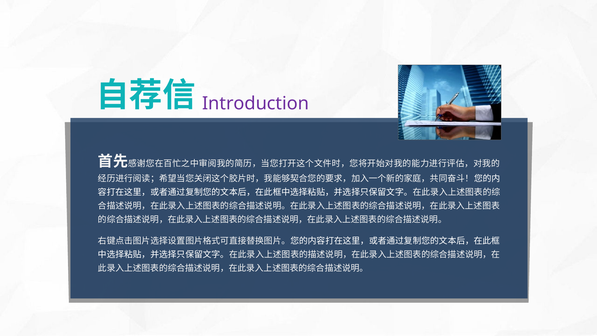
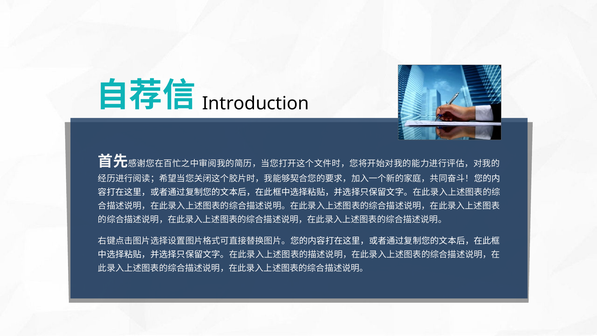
Introduction colour: purple -> black (256, 103)
